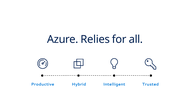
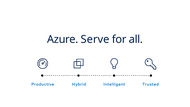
Relies: Relies -> Serve (95, 39)
